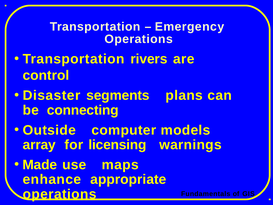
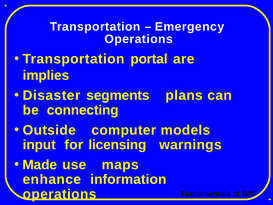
rivers: rivers -> portal (149, 59)
control: control -> implies (46, 75)
array: array -> input (39, 145)
appropriate: appropriate -> information (128, 179)
